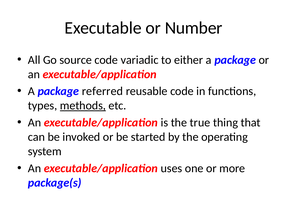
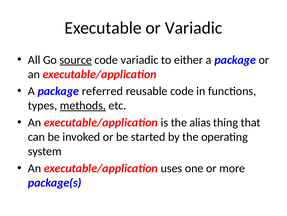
or Number: Number -> Variadic (194, 28)
source underline: none -> present (76, 60)
true: true -> alias (200, 122)
